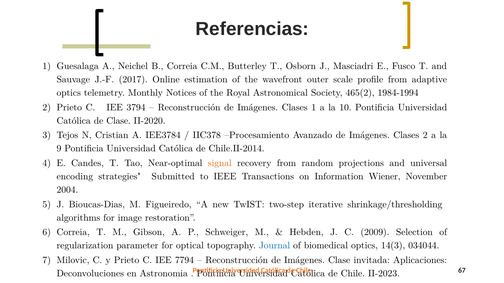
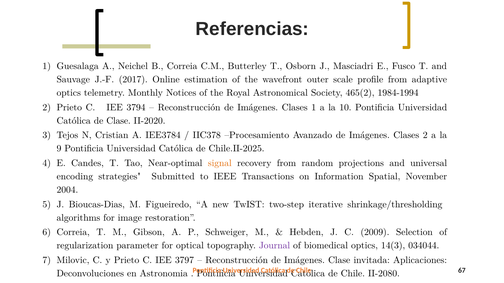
Chile.II-2014: Chile.II-2014 -> Chile.II-2025 (237, 149)
Wiener: Wiener -> Spatial (385, 177)
Journal colour: blue -> purple (275, 246)
7794: 7794 -> 3797 (184, 260)
II-2023: II-2023 -> II-2080 (384, 274)
